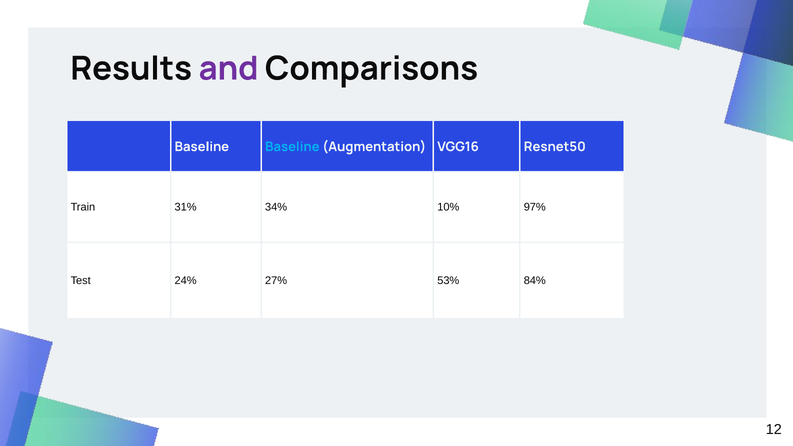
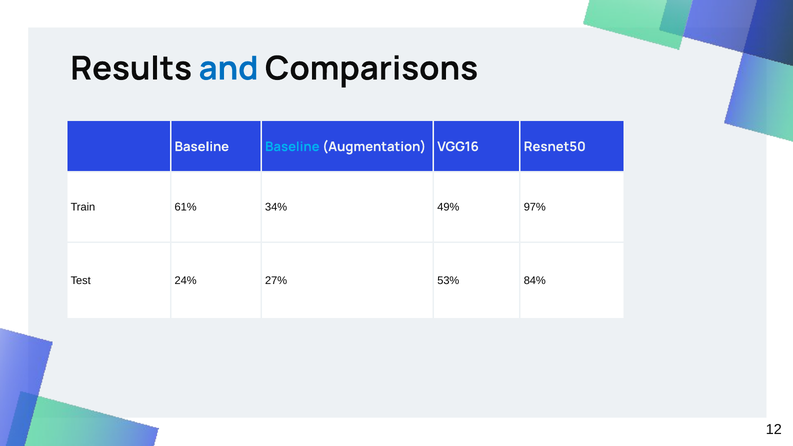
and colour: purple -> blue (229, 69)
31%: 31% -> 61% (186, 207)
10%: 10% -> 49% (448, 207)
